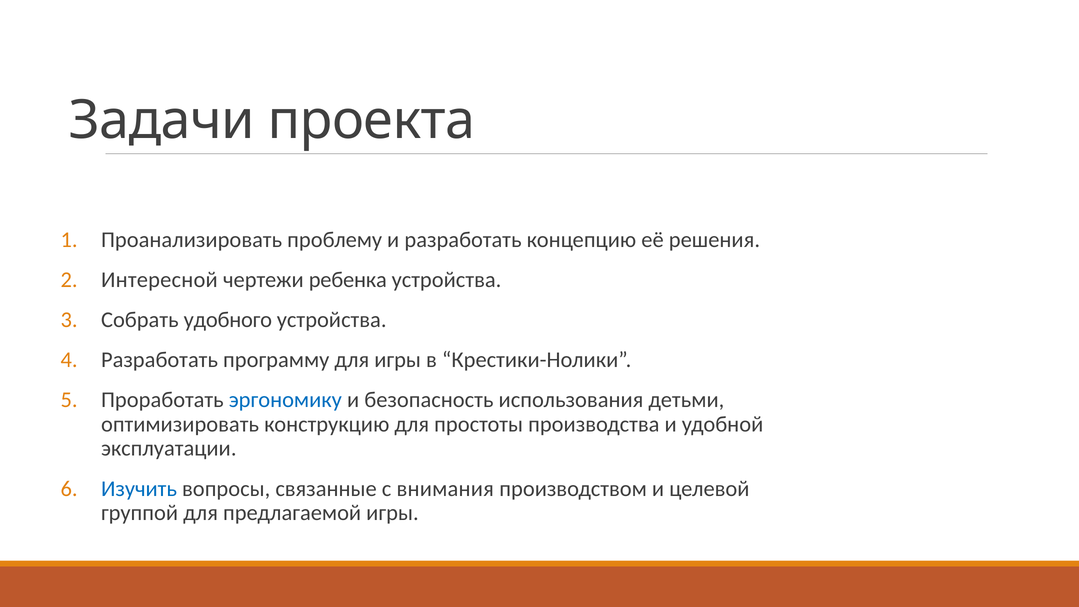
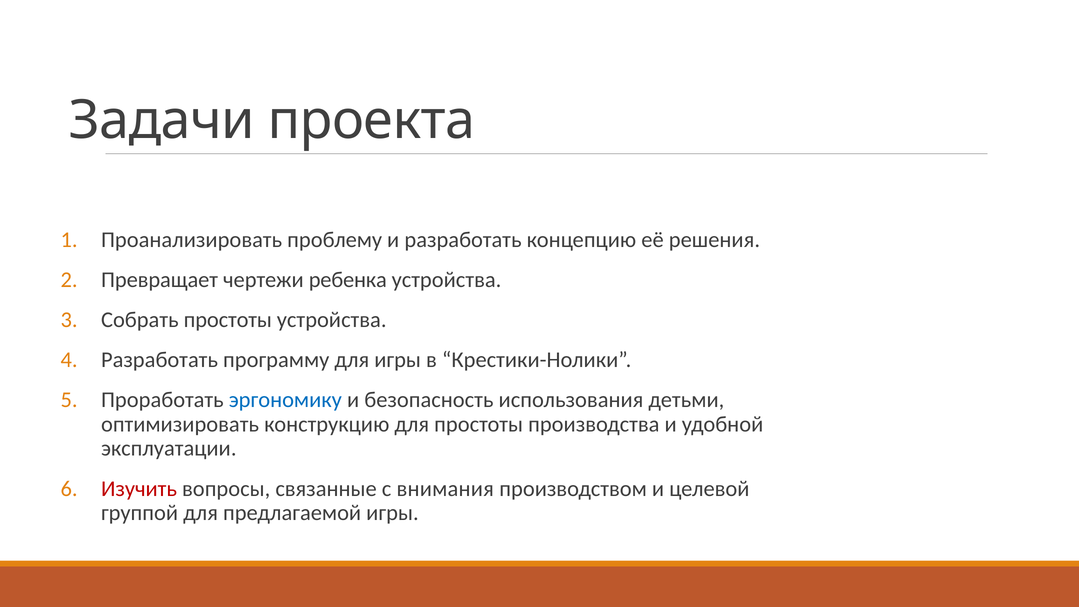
Интересной: Интересной -> Превращает (160, 280)
Собрать удобного: удобного -> простоты (228, 320)
Изучить colour: blue -> red (139, 489)
